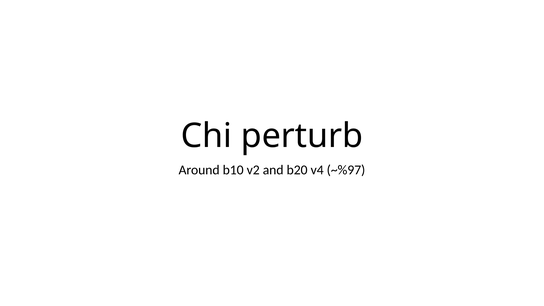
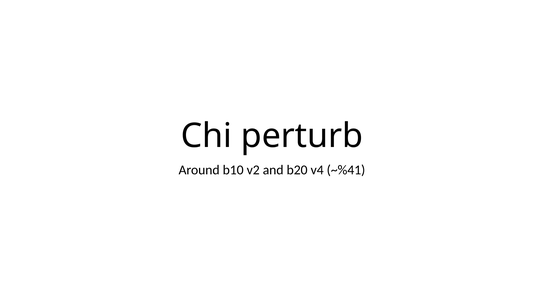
~%97: ~%97 -> ~%41 (346, 170)
